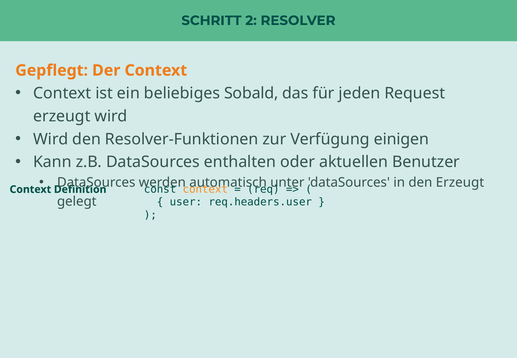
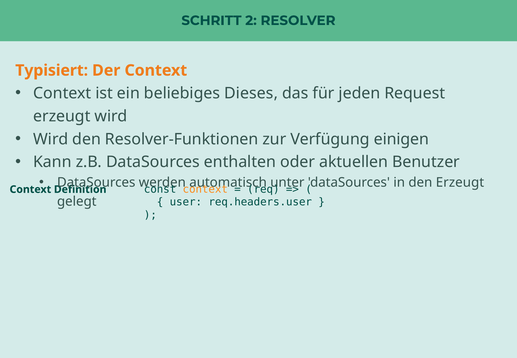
Gepflegt: Gepflegt -> Typisiert (52, 70)
Sobald: Sobald -> Dieses (251, 93)
